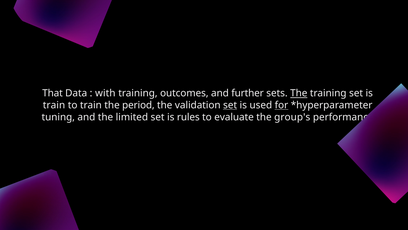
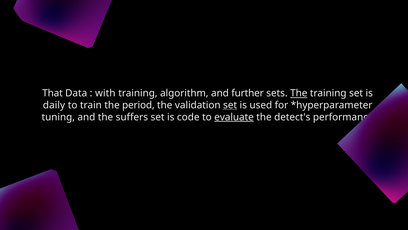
outcomes: outcomes -> algorithm (184, 93)
train: train -> daily (54, 105)
for underline: present -> none (281, 105)
limited: limited -> suffers (132, 117)
rules: rules -> code (188, 117)
evaluate underline: none -> present (234, 117)
group's: group's -> detect's (292, 117)
